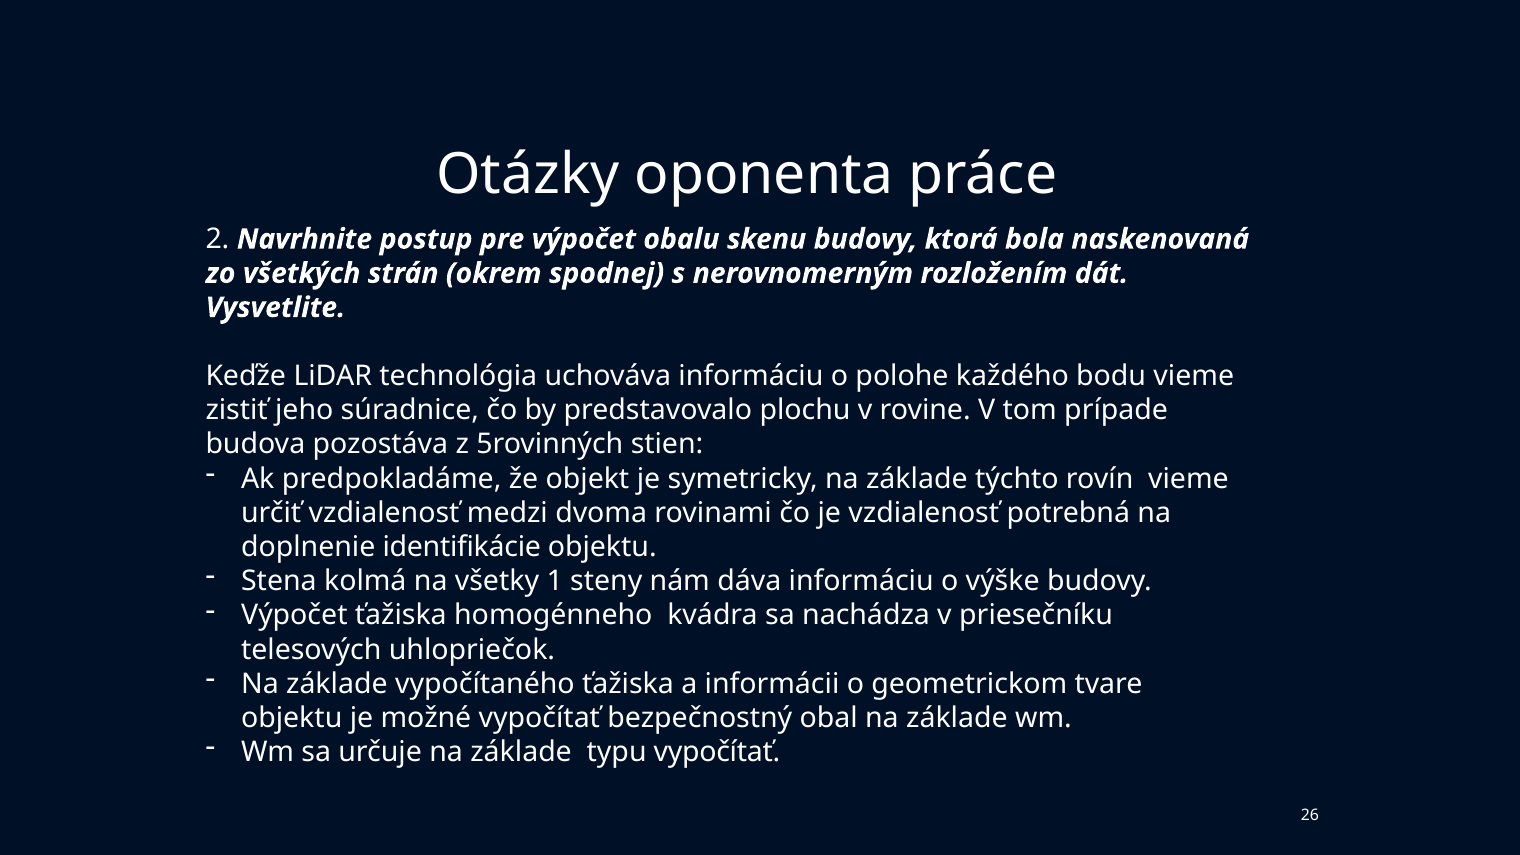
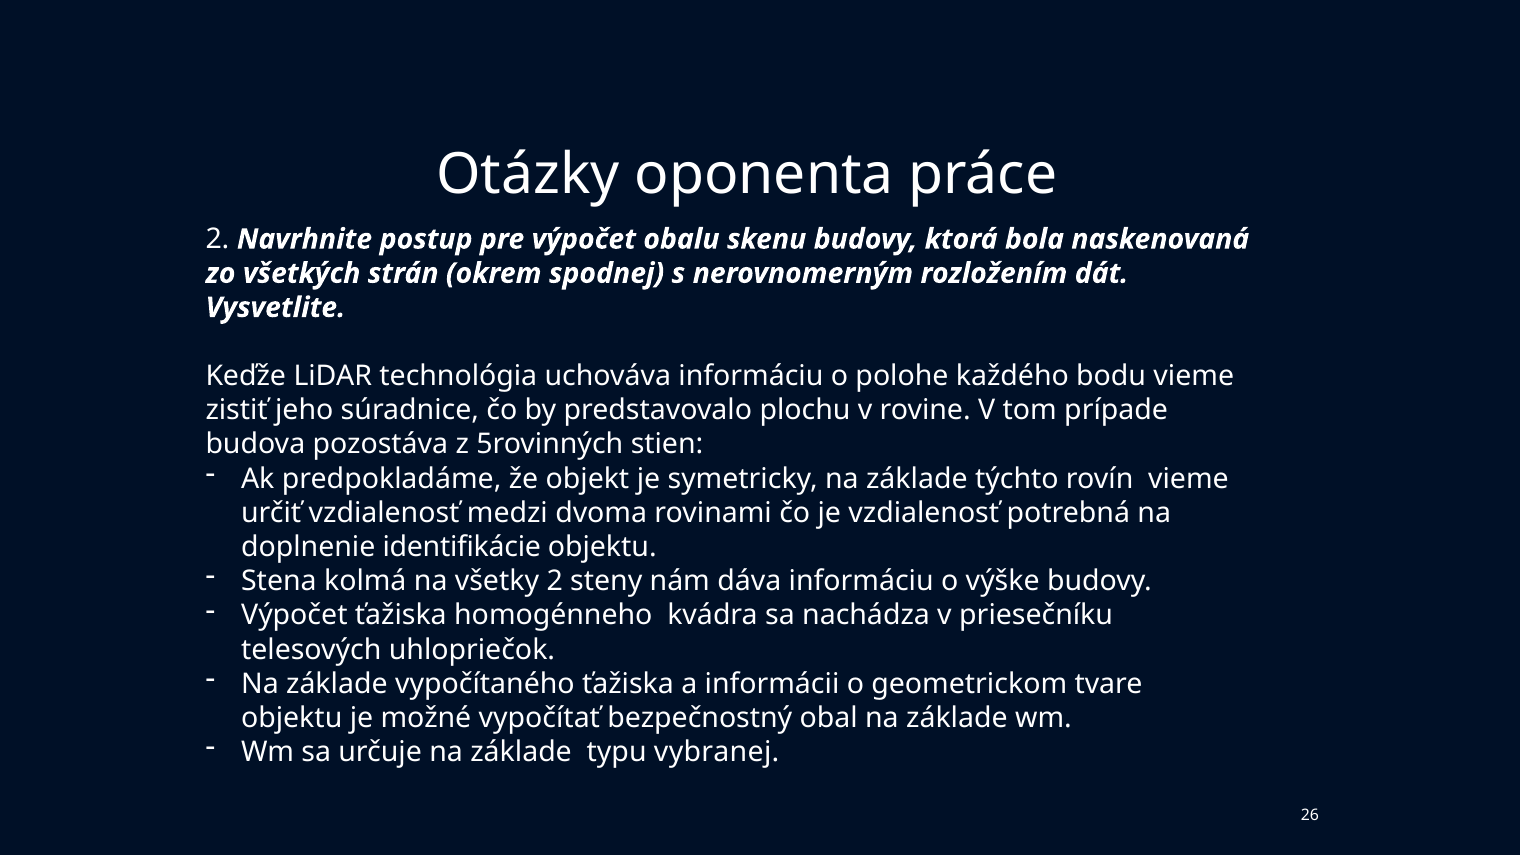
všetky 1: 1 -> 2 (555, 581)
typu vypočítať: vypočítať -> vybranej (717, 752)
